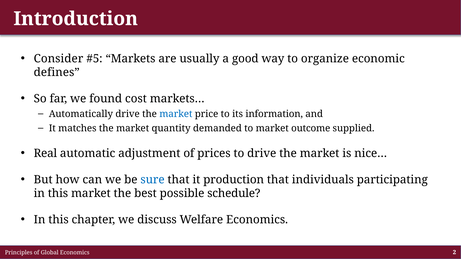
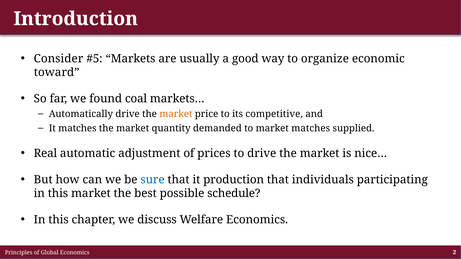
defines: defines -> toward (57, 72)
cost: cost -> coal (136, 99)
market colour: blue -> orange (176, 114)
information: information -> competitive (274, 114)
market outcome: outcome -> matches (311, 128)
